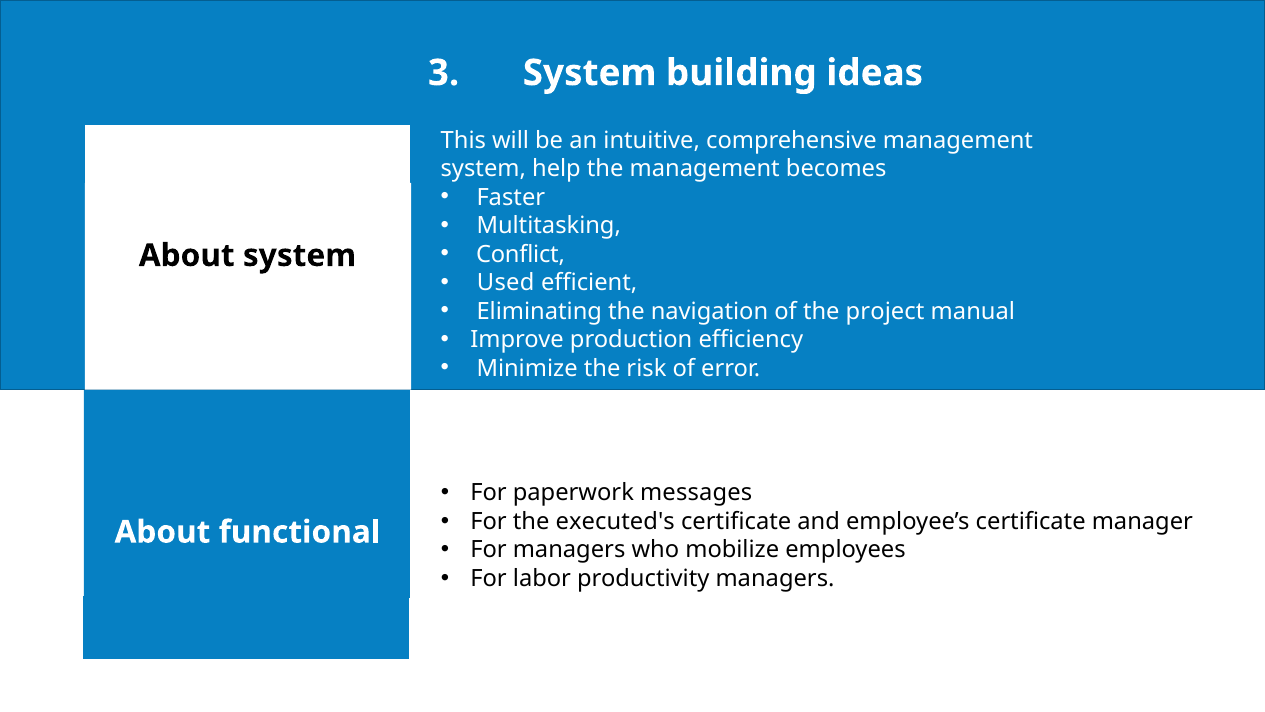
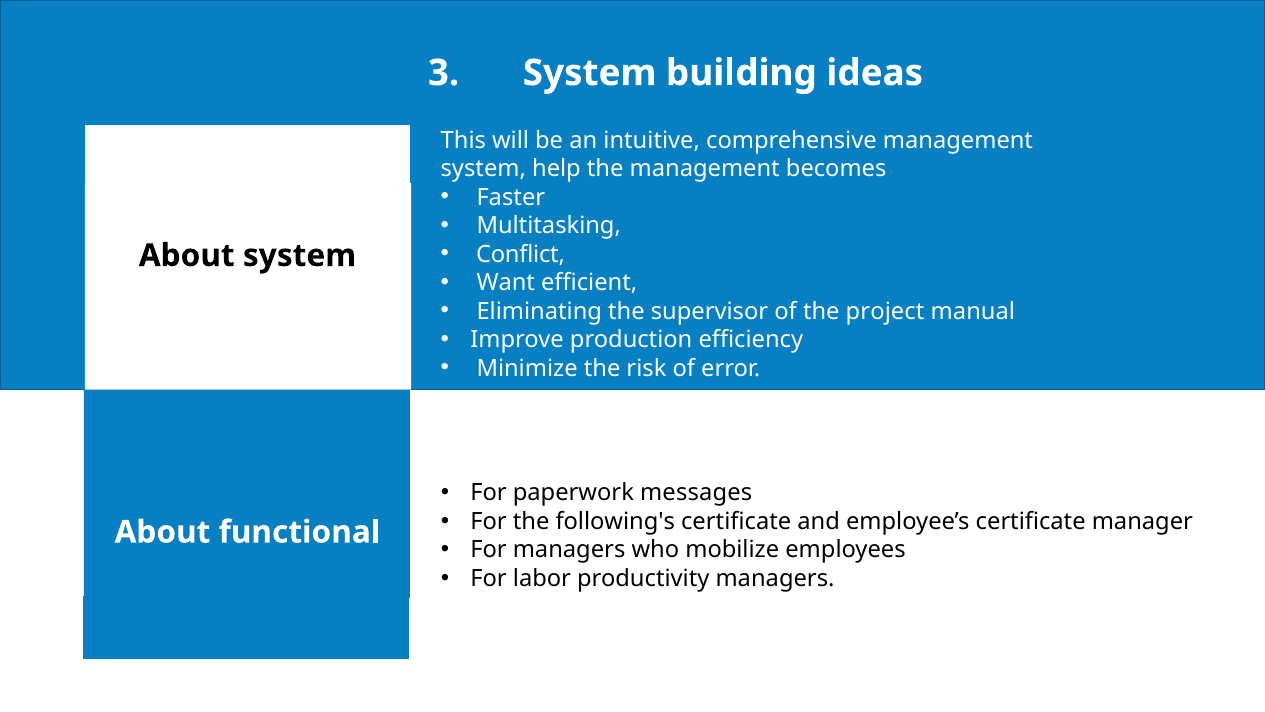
Used: Used -> Want (506, 283)
navigation: navigation -> supervisor (710, 311)
executed's: executed's -> following's (615, 521)
